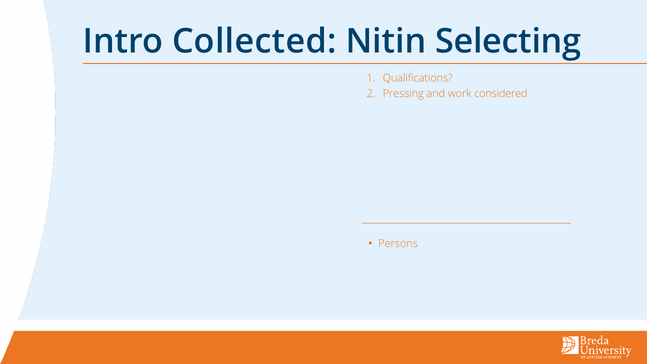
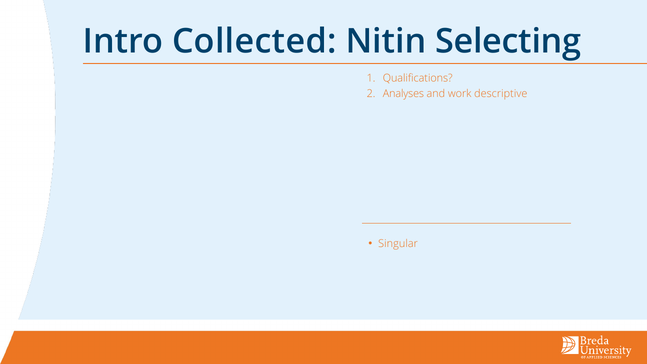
Pressing: Pressing -> Analyses (403, 93)
considered: considered -> descriptive (501, 93)
Persons: Persons -> Singular (398, 244)
